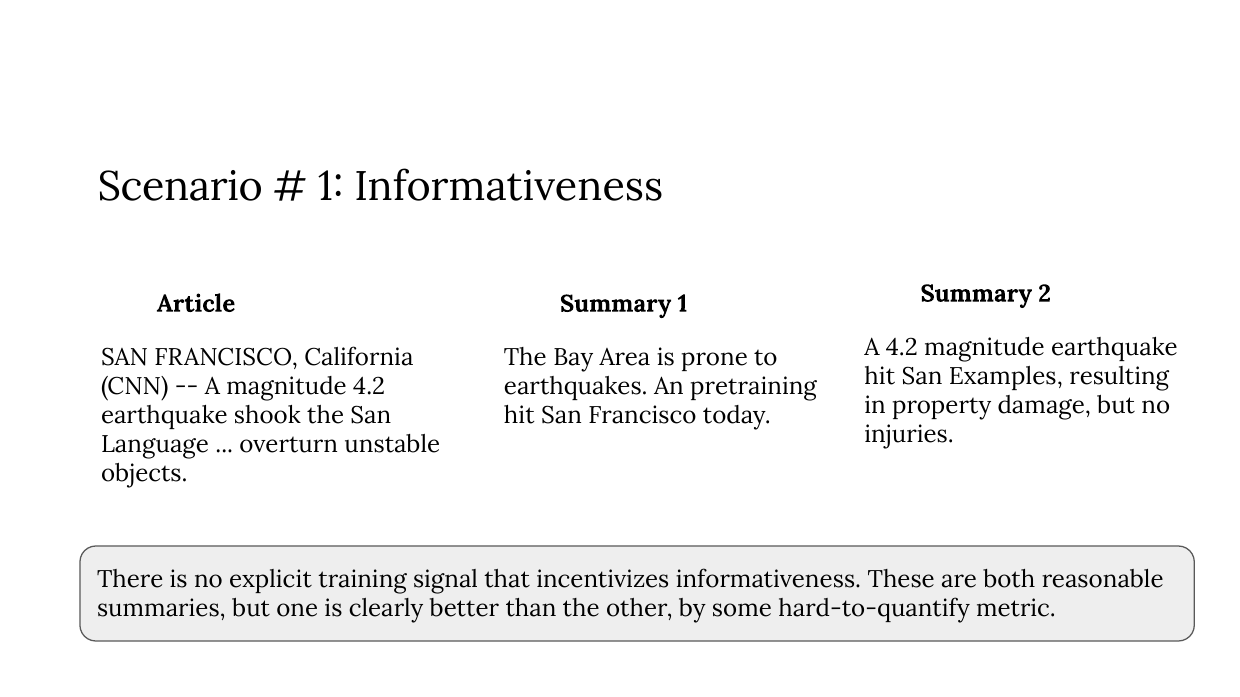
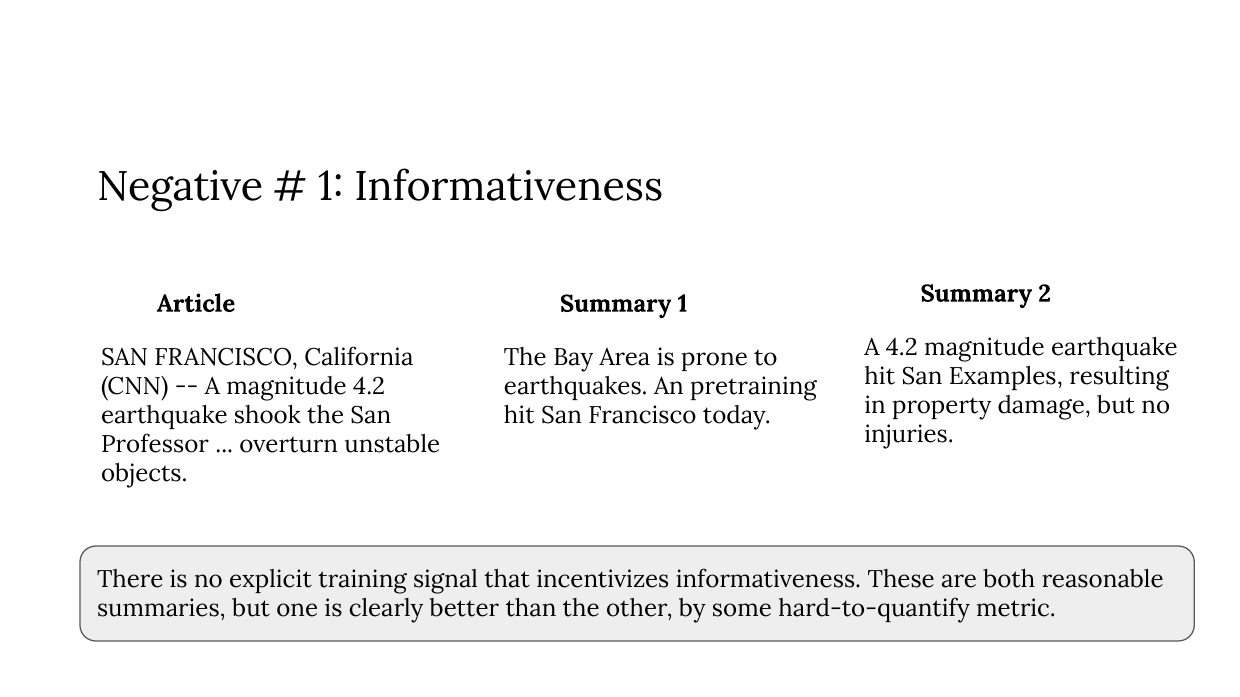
Scenario: Scenario -> Negative (180, 187)
Language: Language -> Professor (155, 445)
